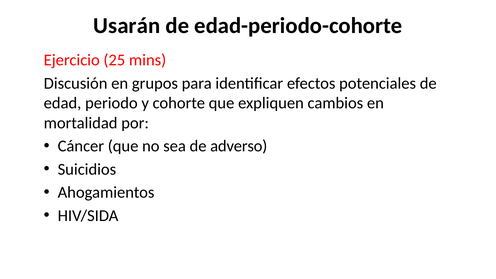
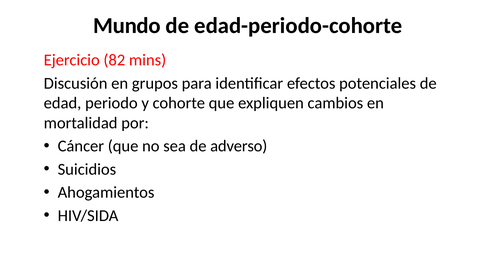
Usarán: Usarán -> Mundo (127, 26)
25: 25 -> 82 (114, 60)
